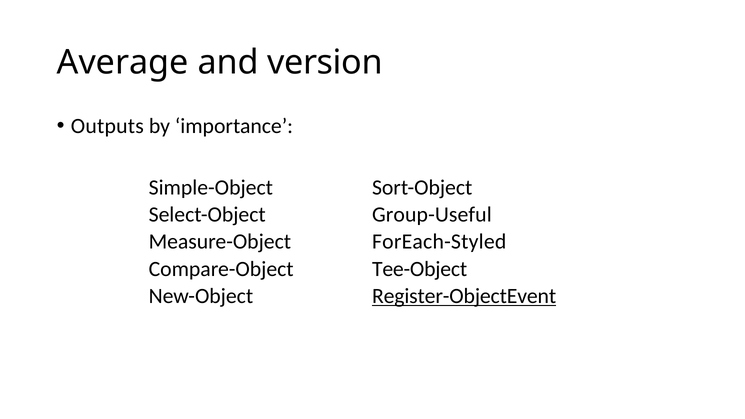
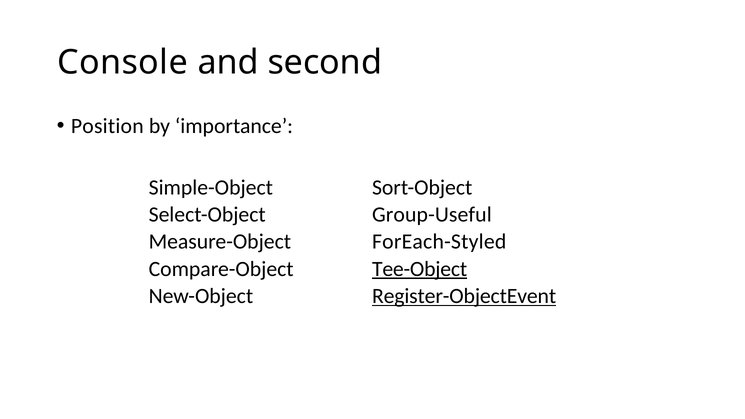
Average: Average -> Console (123, 63)
version: version -> second (325, 63)
Outputs: Outputs -> Position (107, 126)
Tee-Object underline: none -> present (420, 269)
